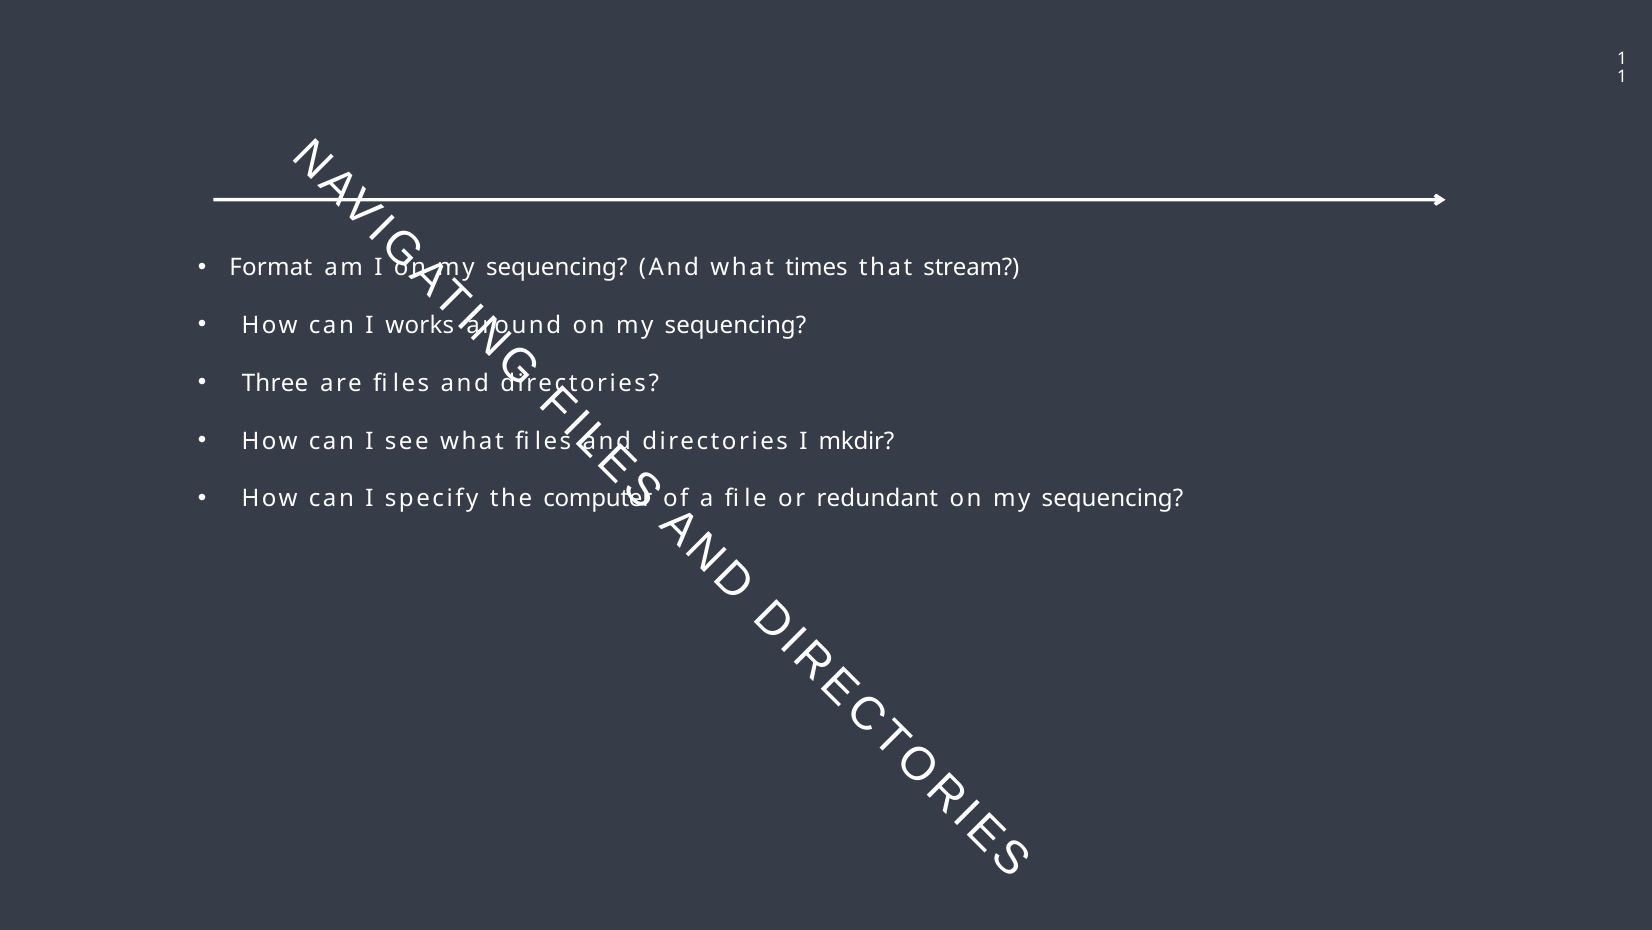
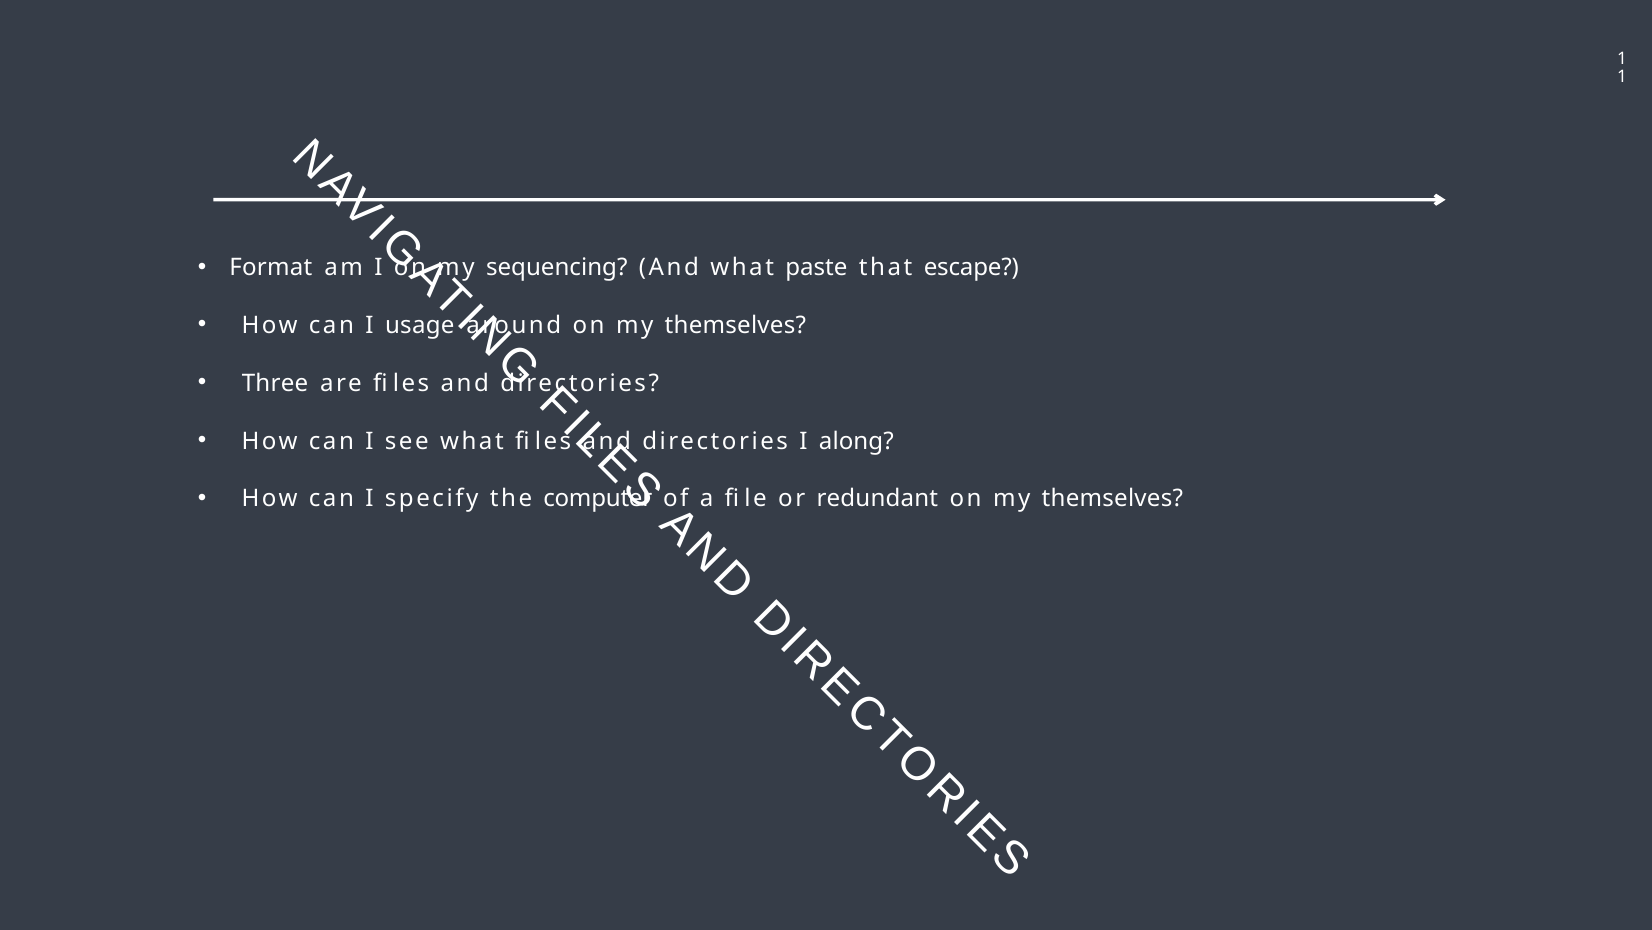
times: times -> paste (816, 267)
stream: stream -> escape (971, 267)
works: works -> usage (420, 325)
sequencing: sequencing -> themselves (735, 325)
mkdir: mkdir -> along (856, 441)
sequencing: sequencing -> themselves (1112, 499)
